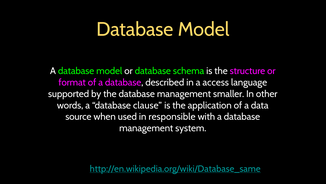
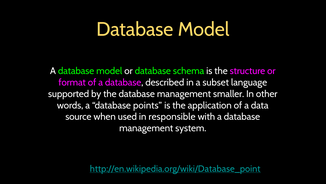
access: access -> subset (216, 82)
clause: clause -> points (148, 105)
http://en.wikipedia.org/wiki/Database_same: http://en.wikipedia.org/wiki/Database_same -> http://en.wikipedia.org/wiki/Database_point (175, 168)
